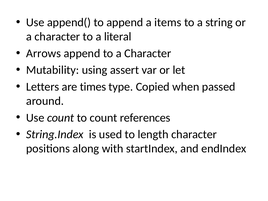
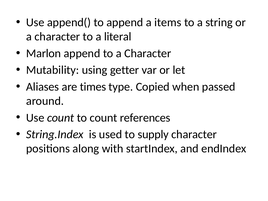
Arrows: Arrows -> Marlon (44, 53)
assert: assert -> getter (125, 70)
Letters: Letters -> Aliases (43, 87)
length: length -> supply (153, 134)
